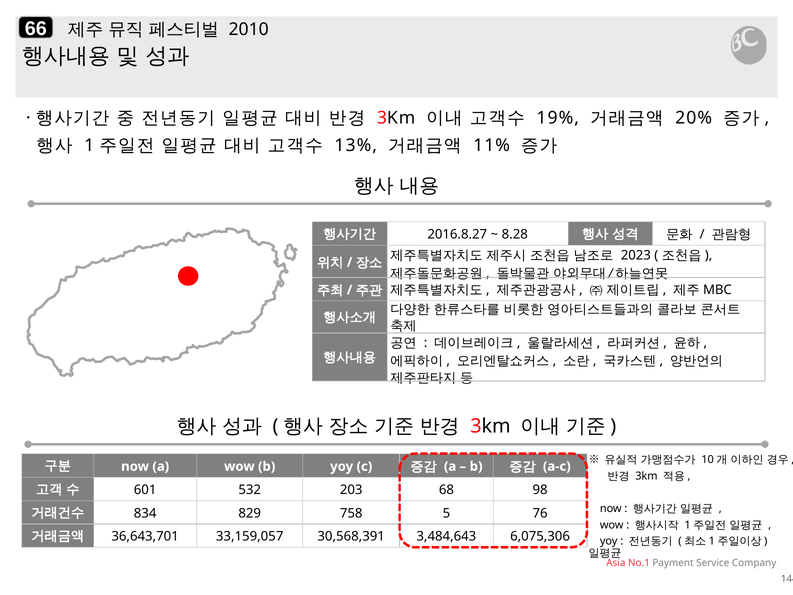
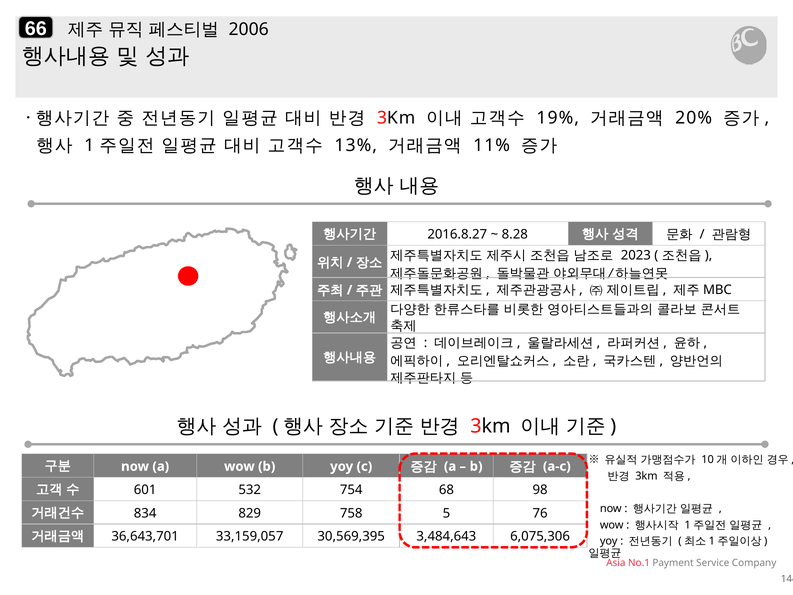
2010: 2010 -> 2006 (249, 29)
203: 203 -> 754 (351, 490)
30,568,391: 30,568,391 -> 30,569,395 (351, 536)
